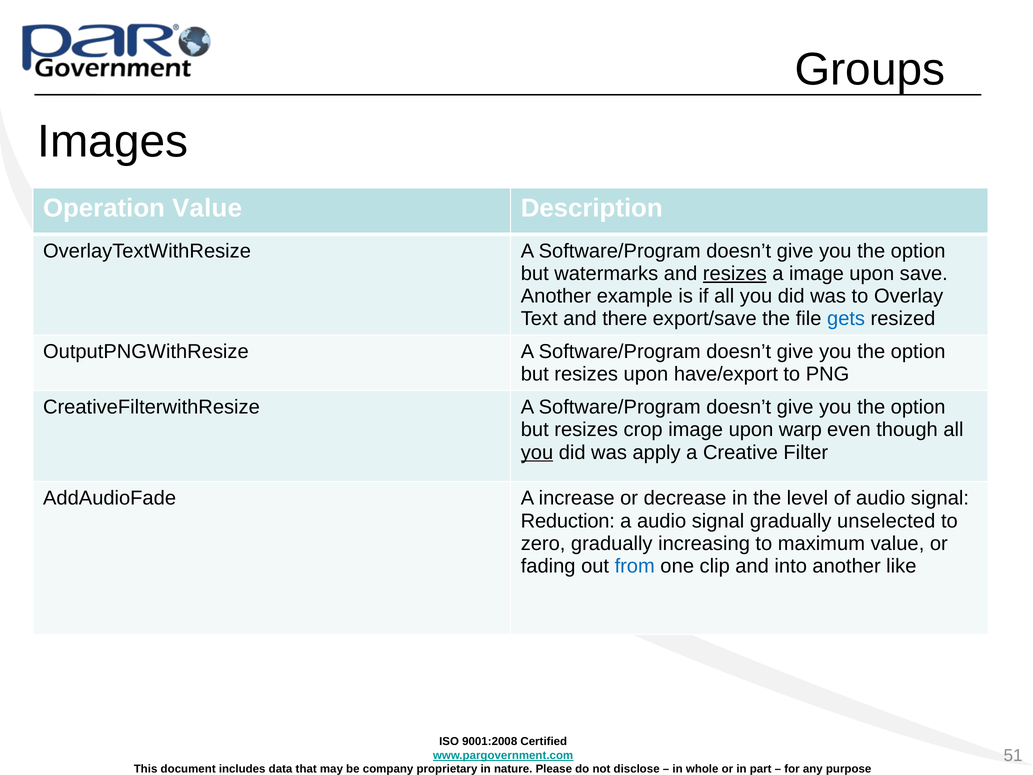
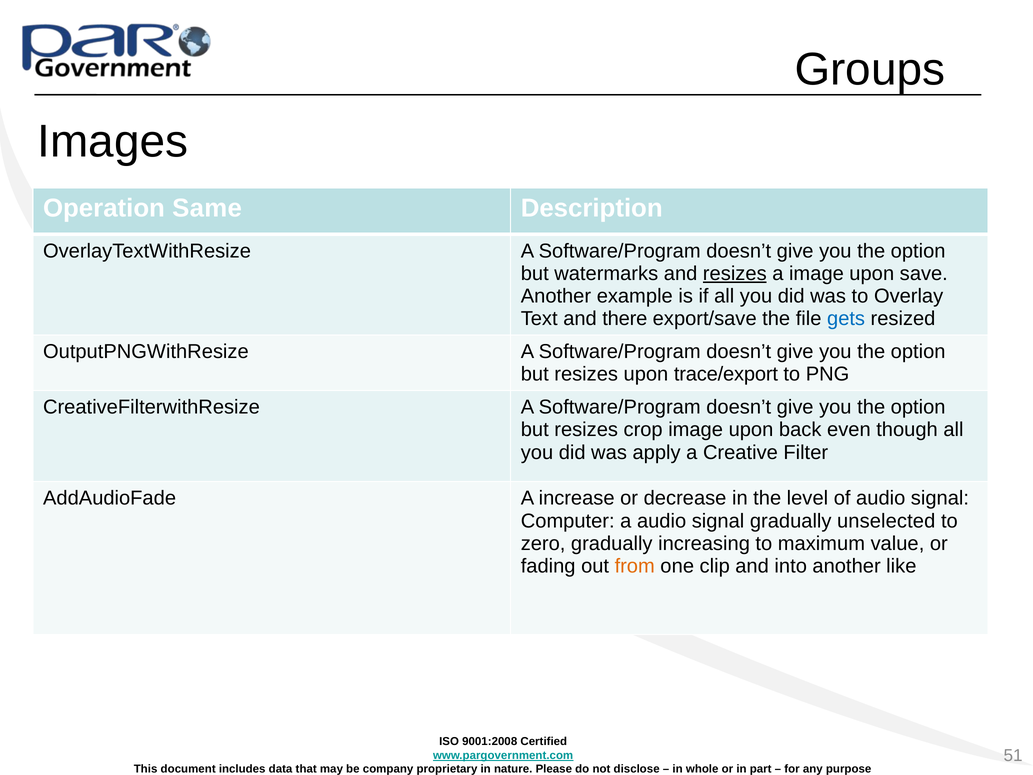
Operation Value: Value -> Same (207, 208)
have/export: have/export -> trace/export (726, 374)
warp: warp -> back (800, 430)
you underline: present -> none (537, 452)
Reduction: Reduction -> Computer (568, 521)
from colour: blue -> orange (635, 566)
